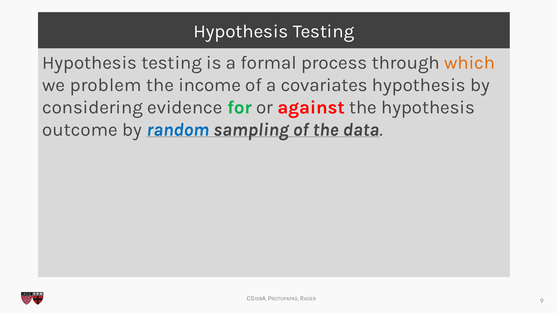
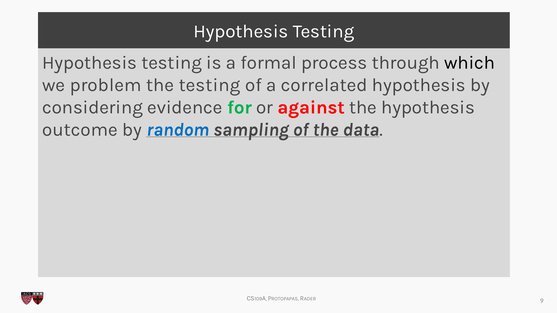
which colour: orange -> black (470, 63)
the income: income -> testing (210, 85)
covariates: covariates -> correlated (324, 85)
